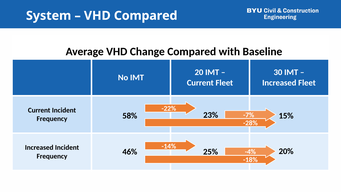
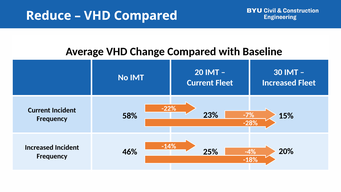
System: System -> Reduce (49, 16)
